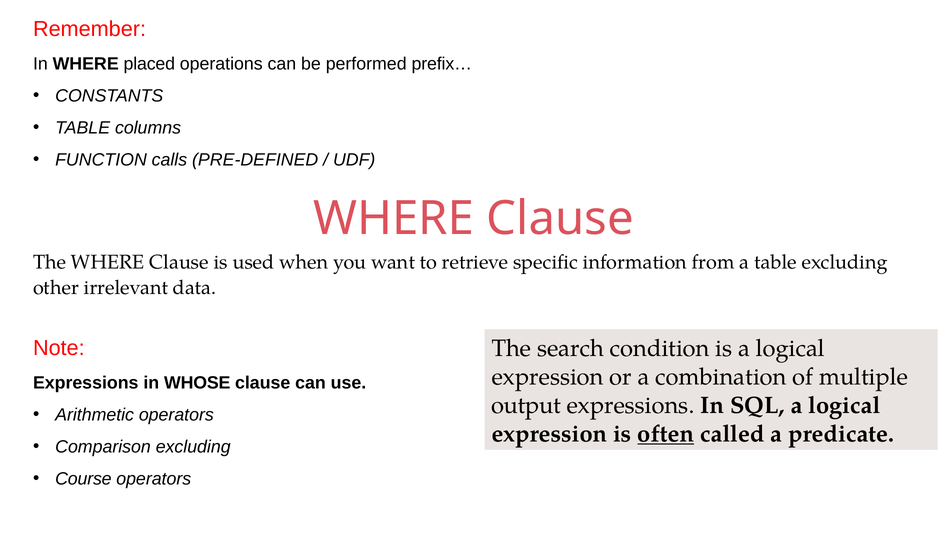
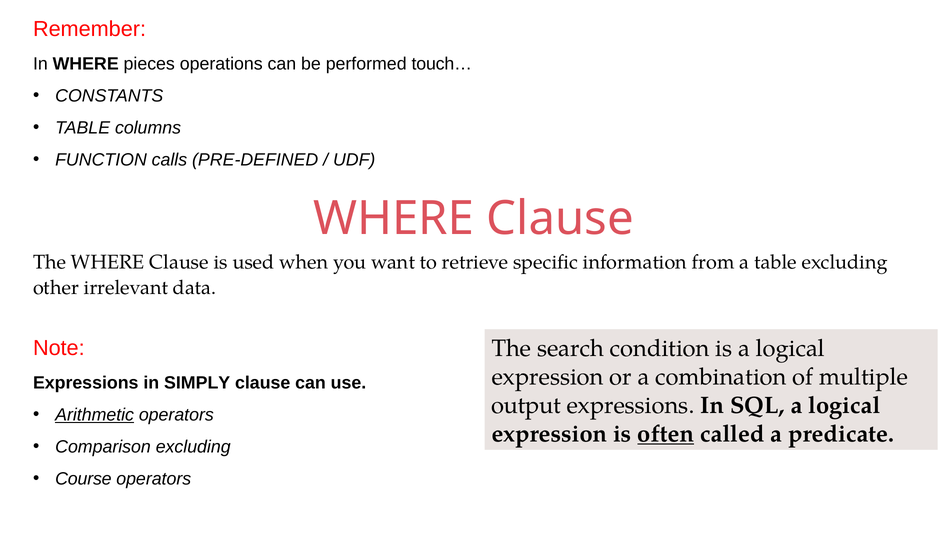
placed: placed -> pieces (149, 64)
prefix…: prefix… -> touch… (442, 64)
WHOSE: WHOSE -> SIMPLY (197, 383)
Arithmetic underline: none -> present (95, 415)
